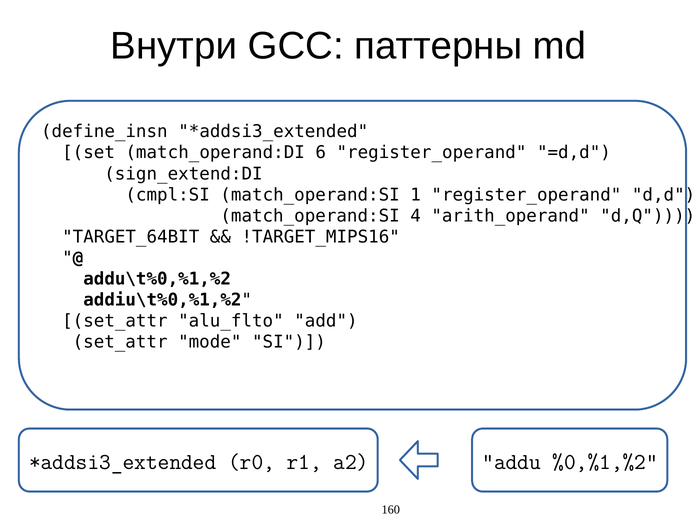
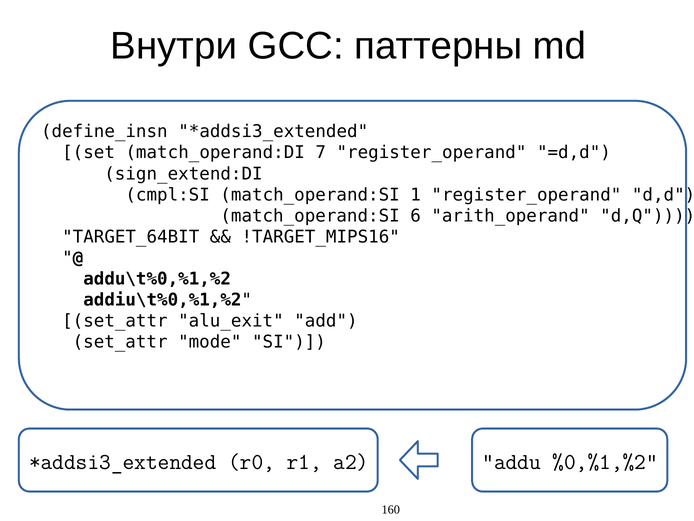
6: 6 -> 7 (321, 153)
4: 4 -> 6 (416, 216)
alu_flto: alu_flto -> alu_exit (231, 320)
